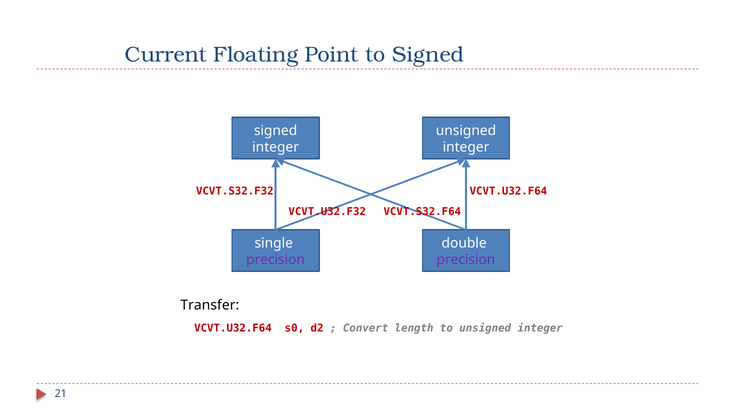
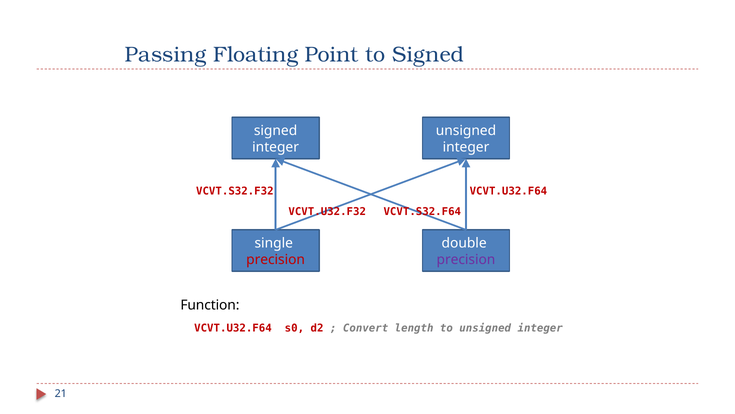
Current: Current -> Passing (166, 55)
precision colour: purple -> red (276, 259)
Transfer: Transfer -> Function (210, 305)
